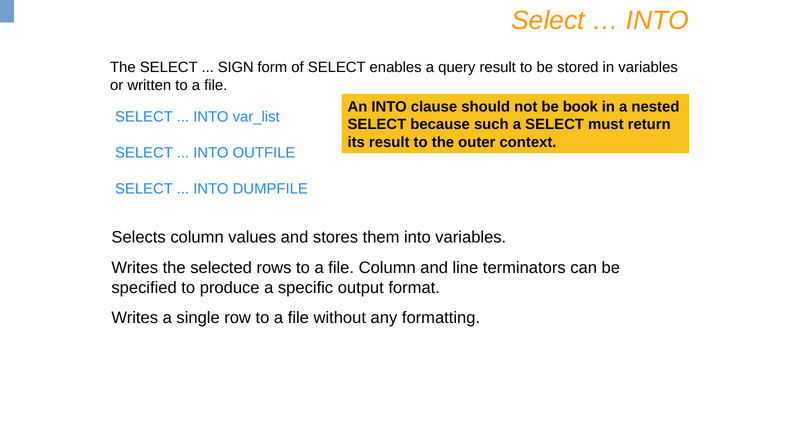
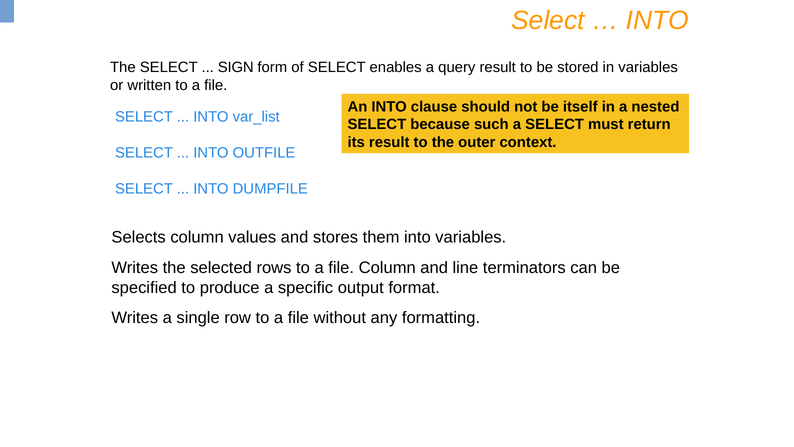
book: book -> itself (580, 107)
